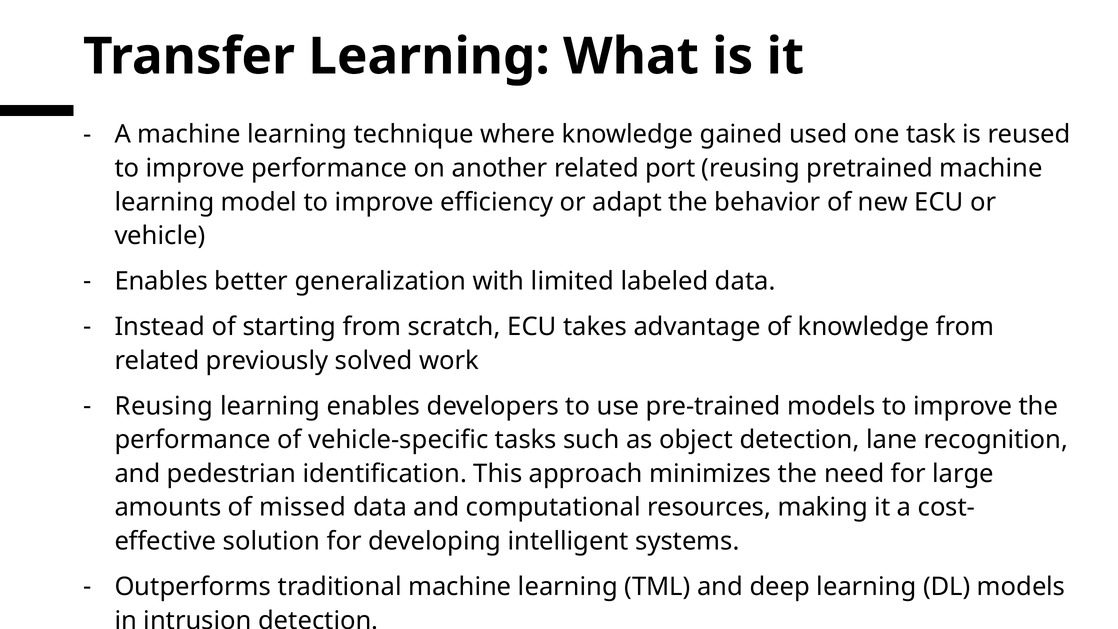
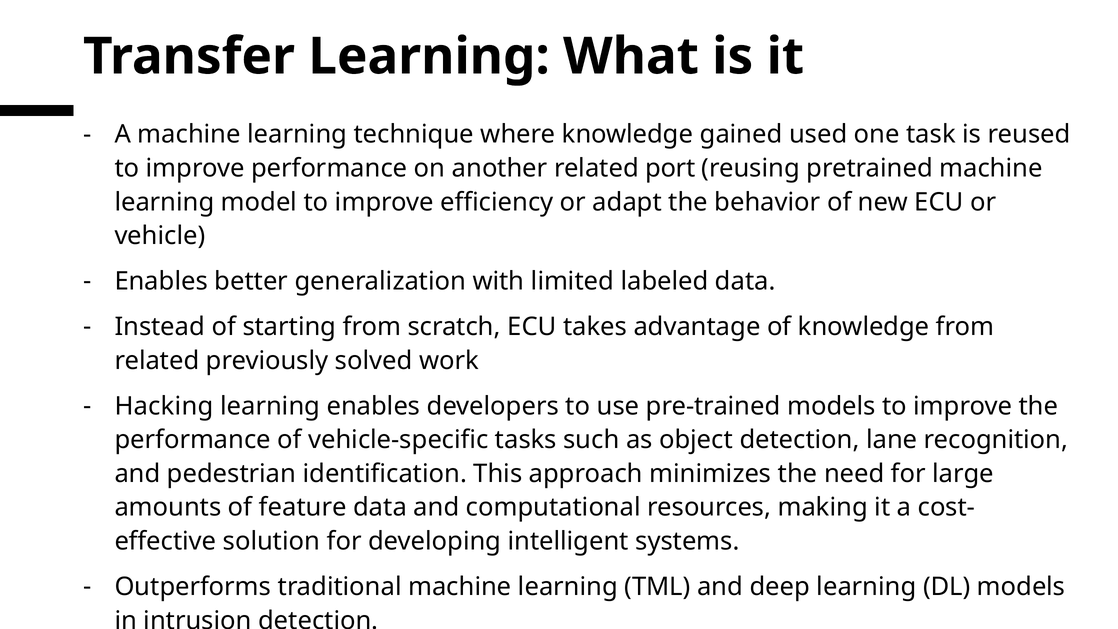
Reusing: Reusing -> Hacking (164, 406)
missed: missed -> feature (303, 507)
